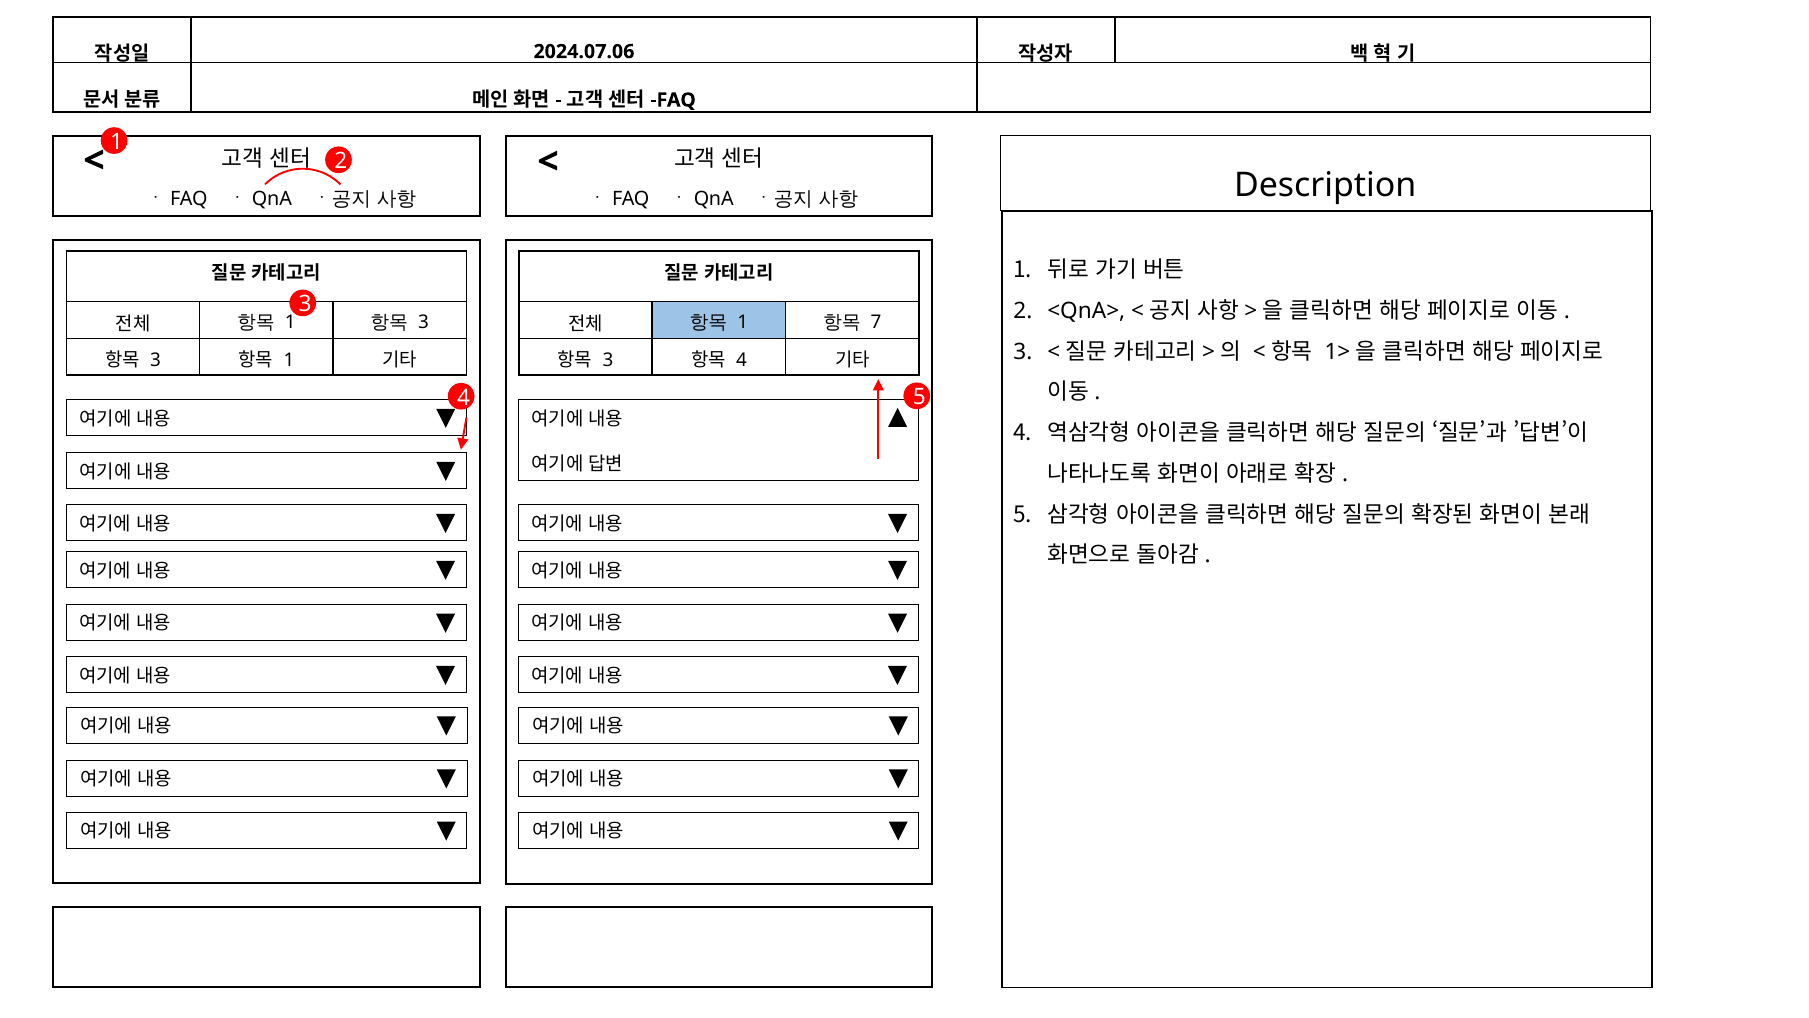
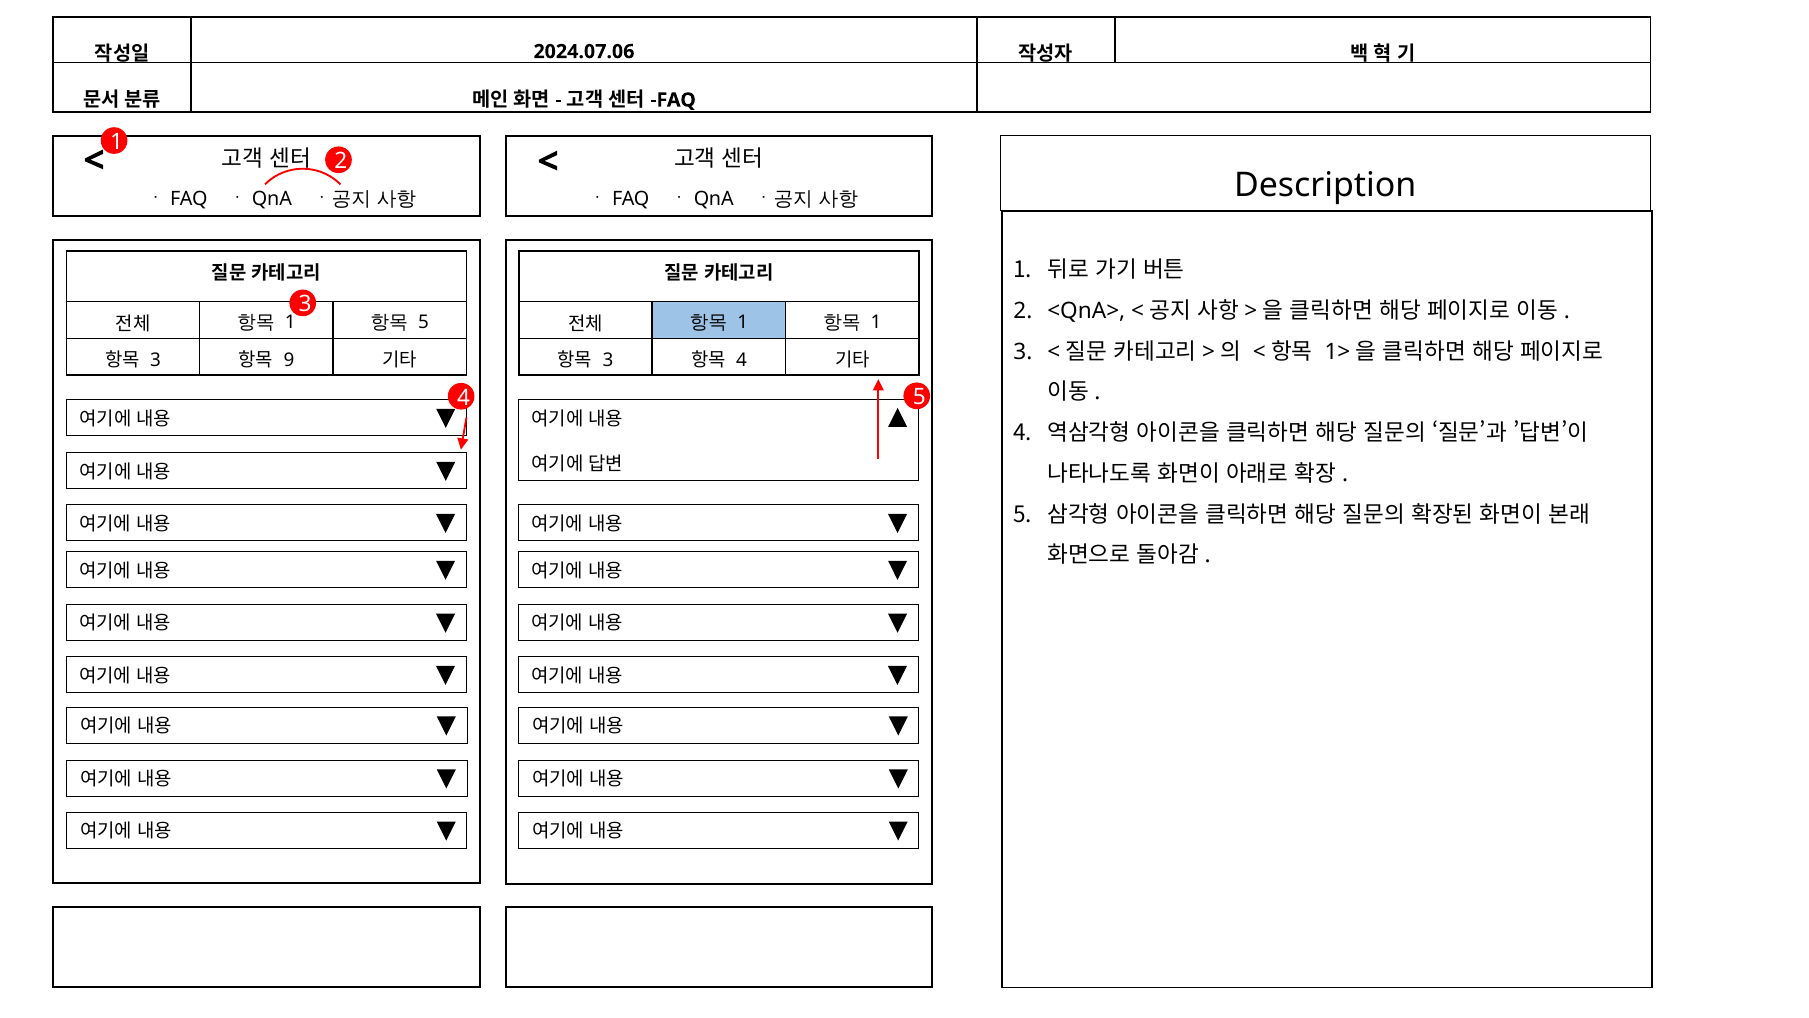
3: 3 -> 5 (424, 322)
7: 7 -> 1 (876, 322)
1: 1 -> 9 (289, 361)
